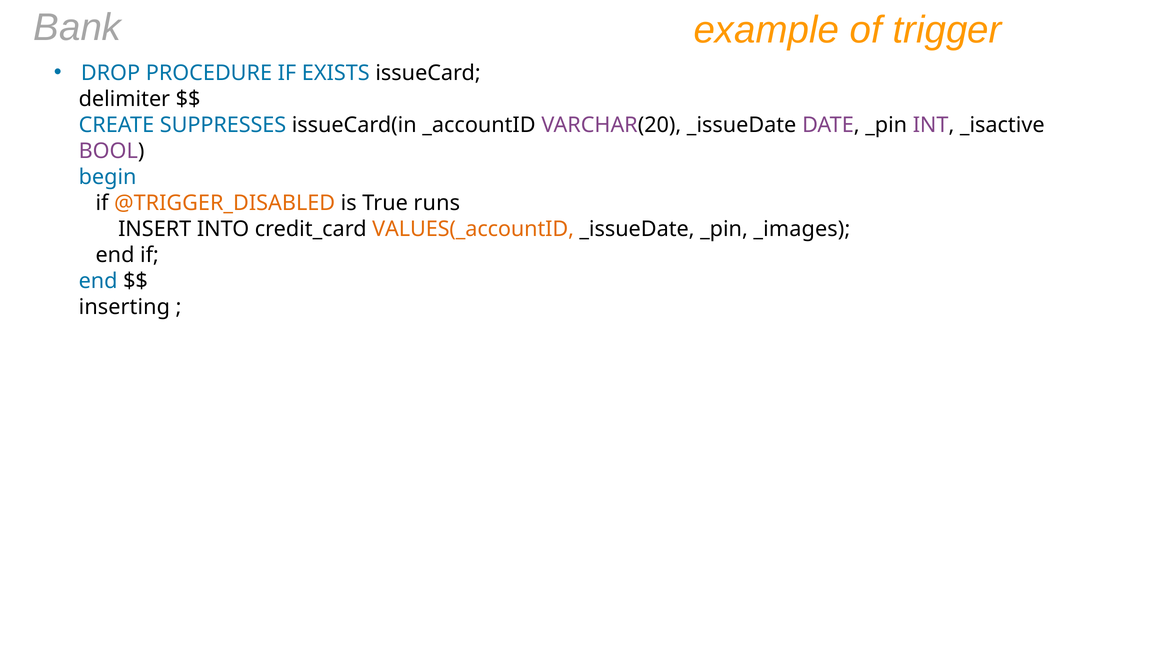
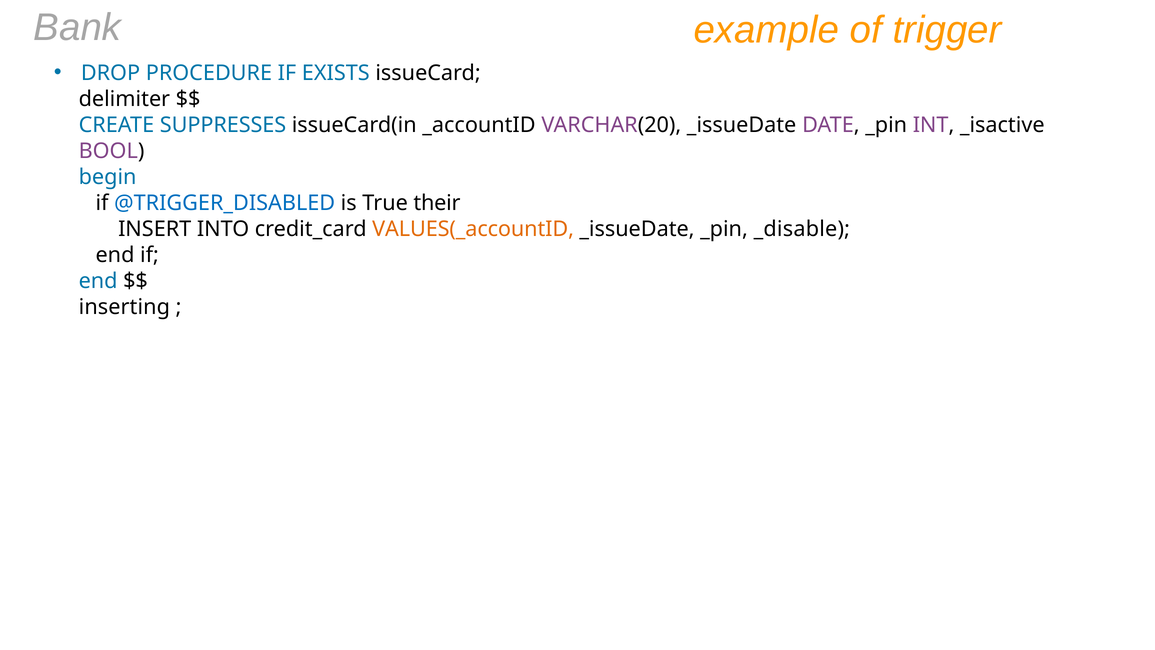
@TRIGGER_DISABLED colour: orange -> blue (225, 203)
runs: runs -> their (437, 203)
_images: _images -> _disable (802, 229)
